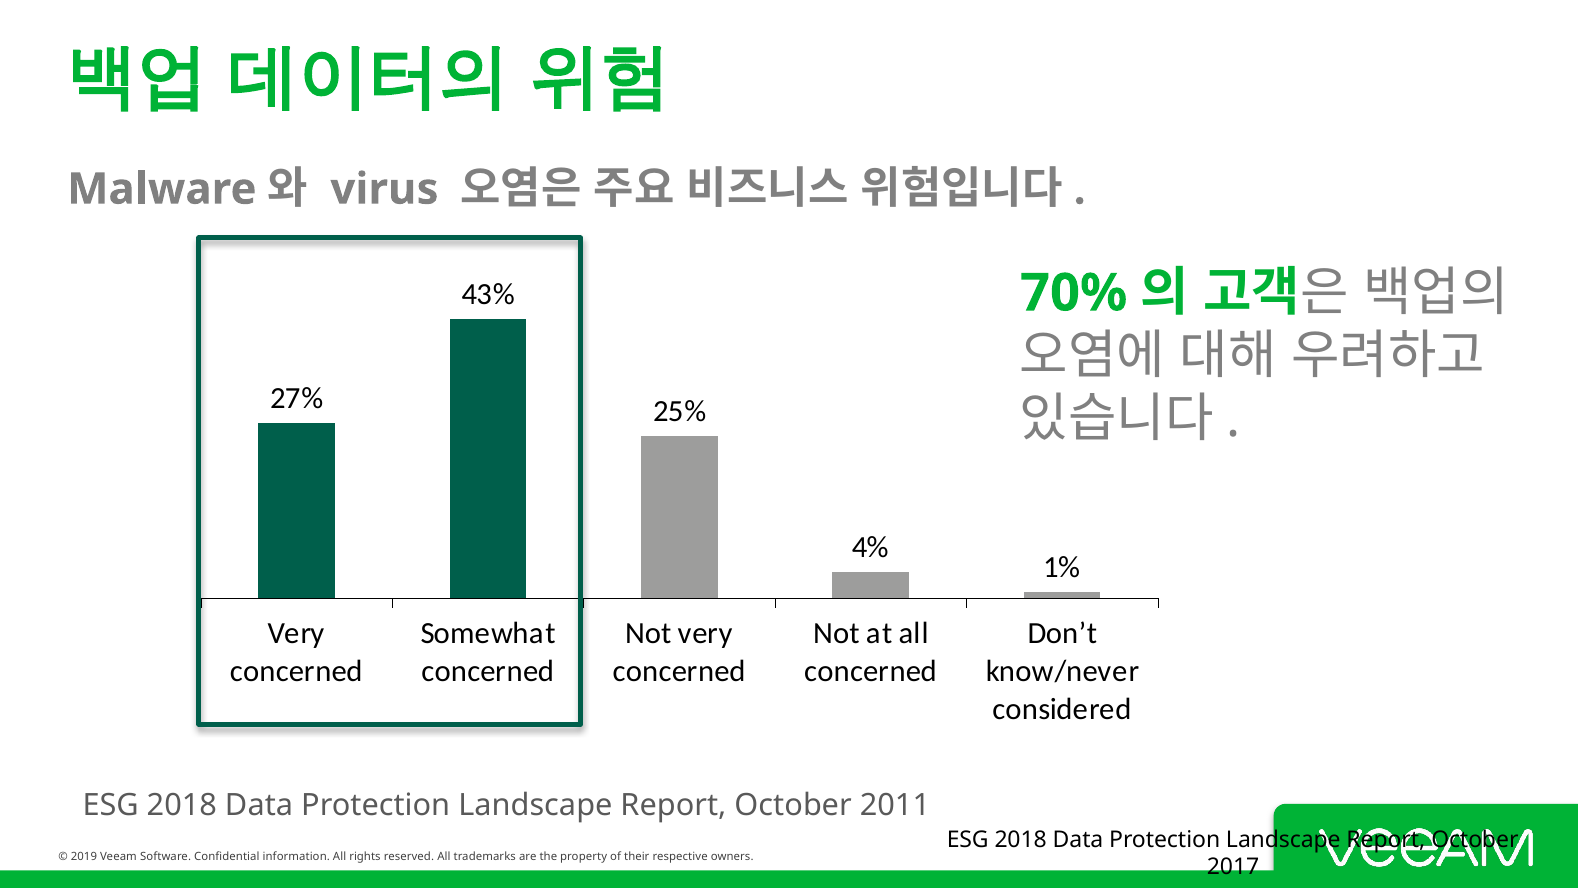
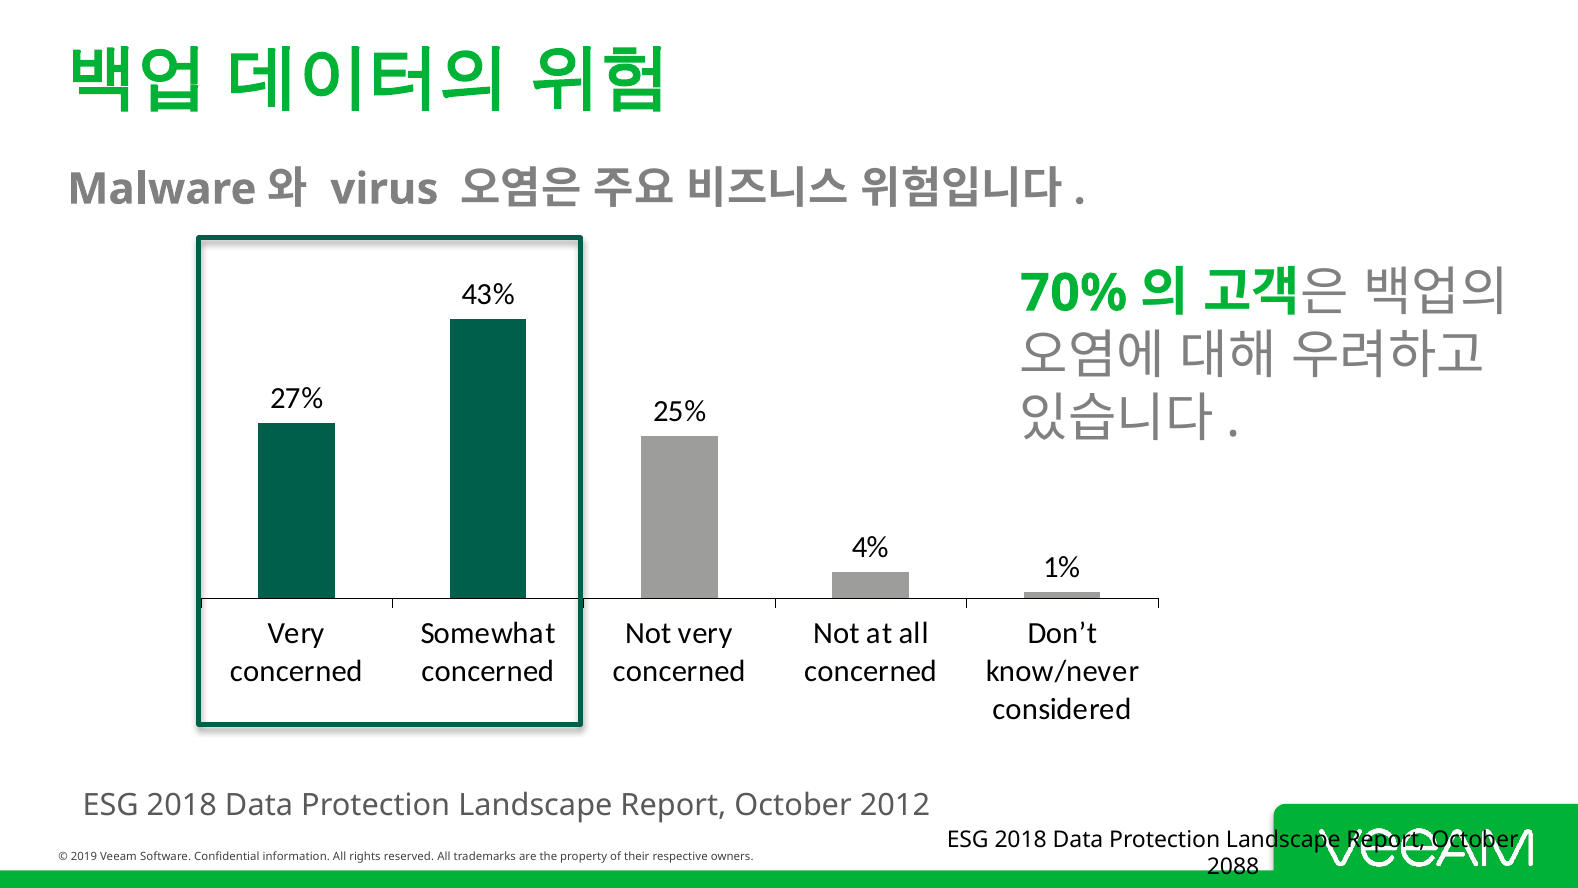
2011: 2011 -> 2012 (895, 805)
2017: 2017 -> 2088 (1233, 867)
